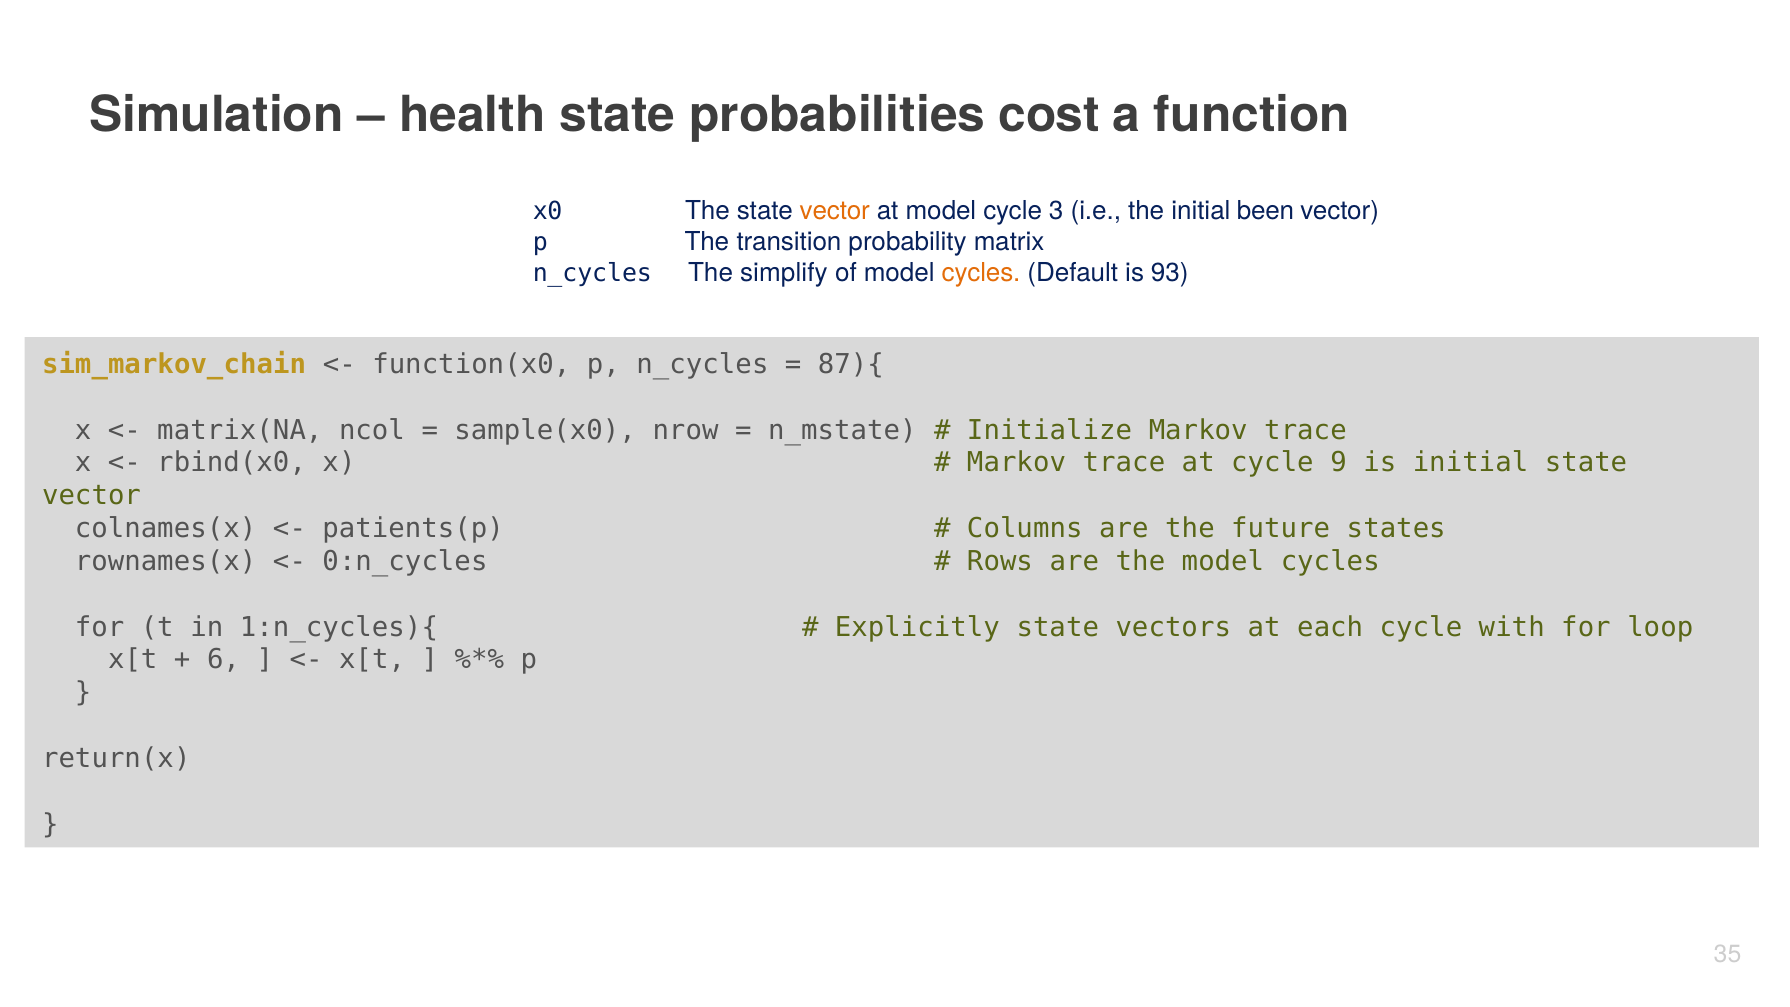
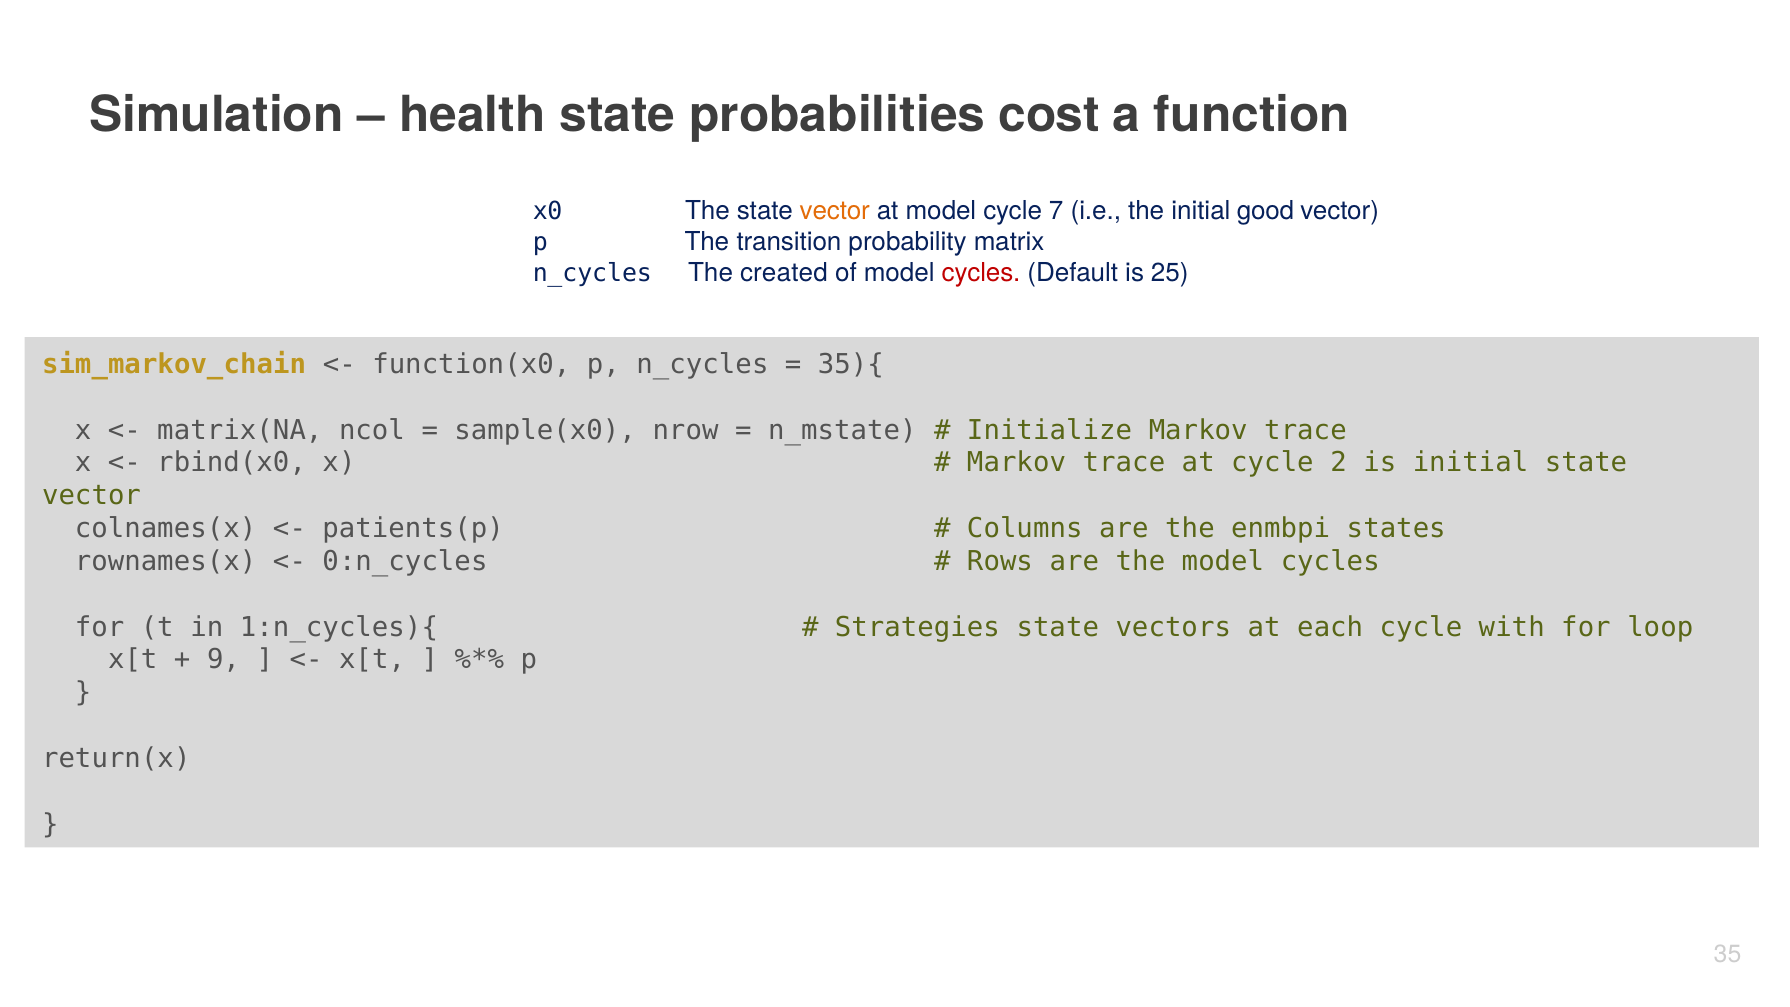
3: 3 -> 7 (1056, 211)
been: been -> good (1266, 211)
simplify: simplify -> created (784, 273)
cycles colour: orange -> red (981, 273)
93: 93 -> 25 (1170, 273)
87){: 87){ -> 35){ (851, 364)
9: 9 -> 2 (1338, 463)
future: future -> enmbpi (1281, 528)
Explicitly: Explicitly -> Strategies (917, 627)
6: 6 -> 9 (223, 660)
